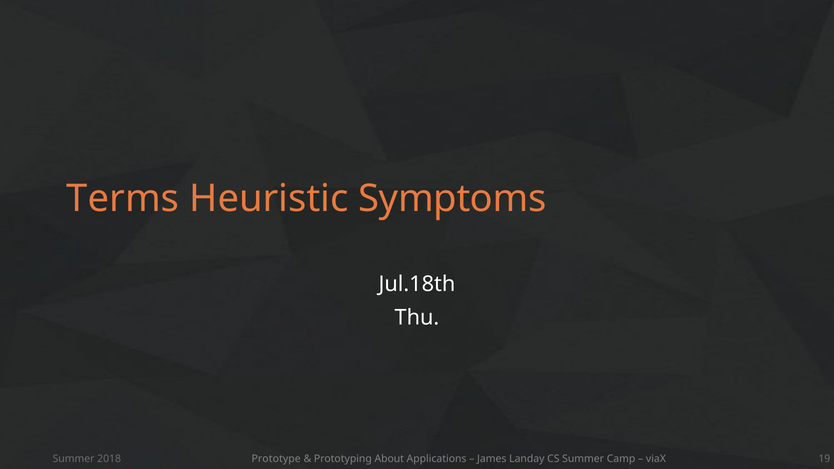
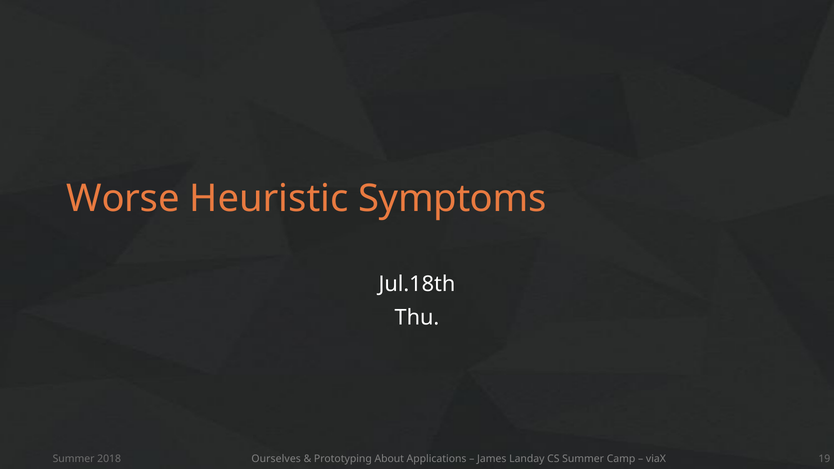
Terms: Terms -> Worse (123, 199)
Prototype: Prototype -> Ourselves (276, 459)
